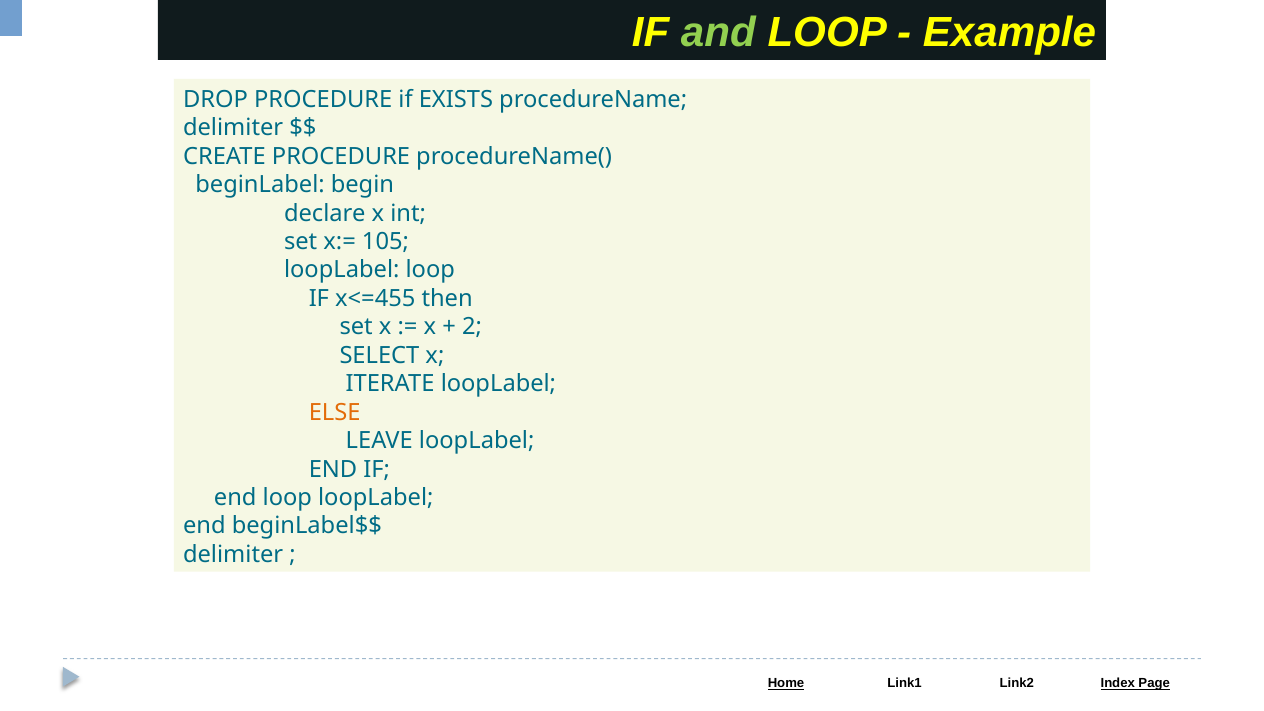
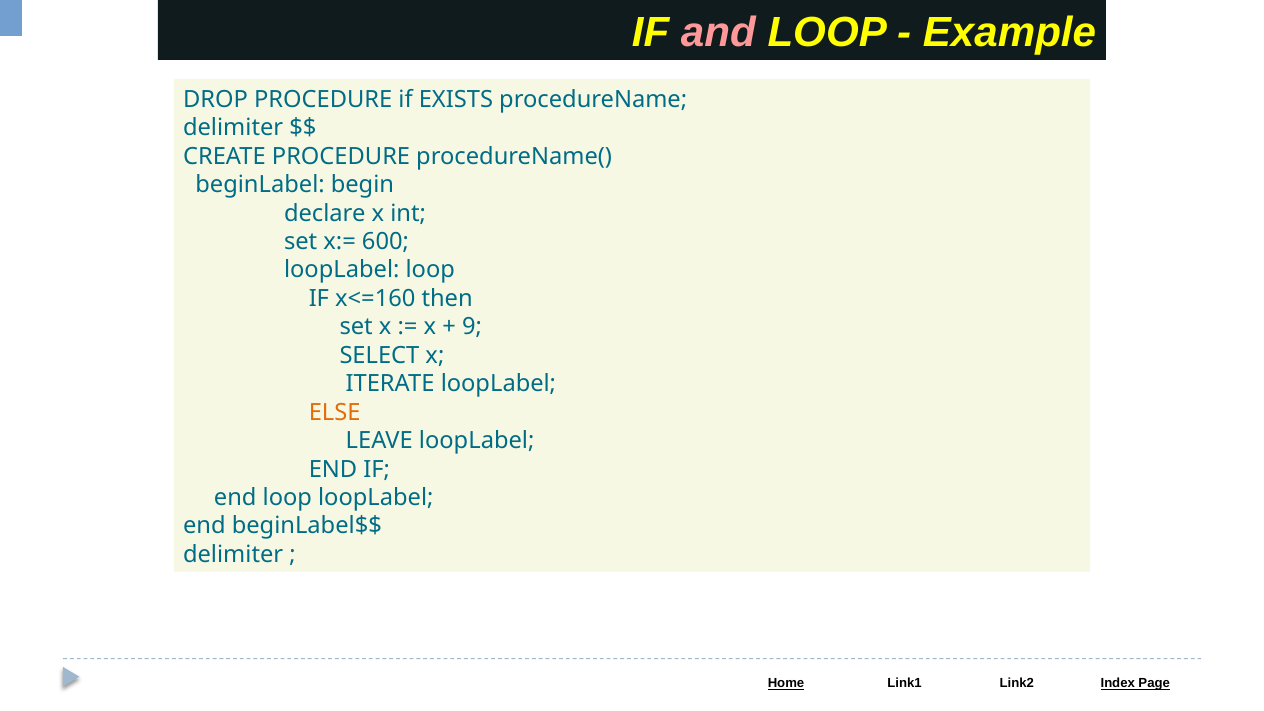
and colour: light green -> pink (718, 33)
105: 105 -> 600 (385, 242)
x<=455: x<=455 -> x<=160 (375, 299)
2: 2 -> 9 (472, 327)
